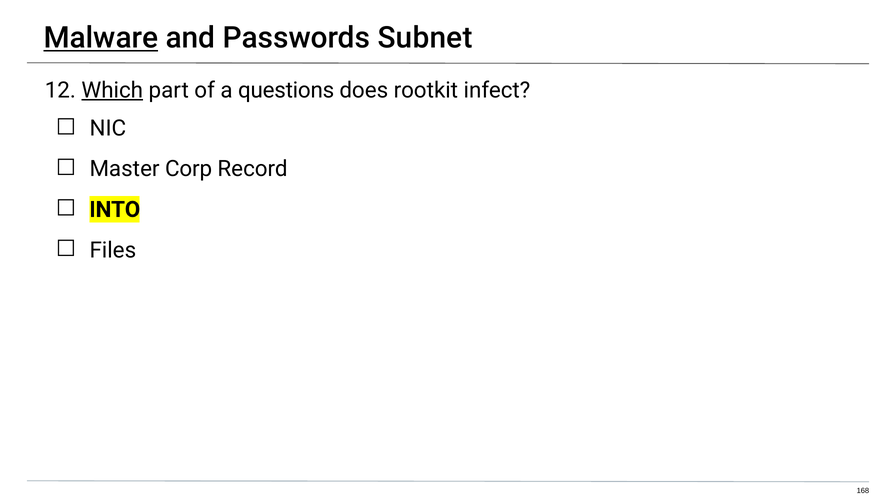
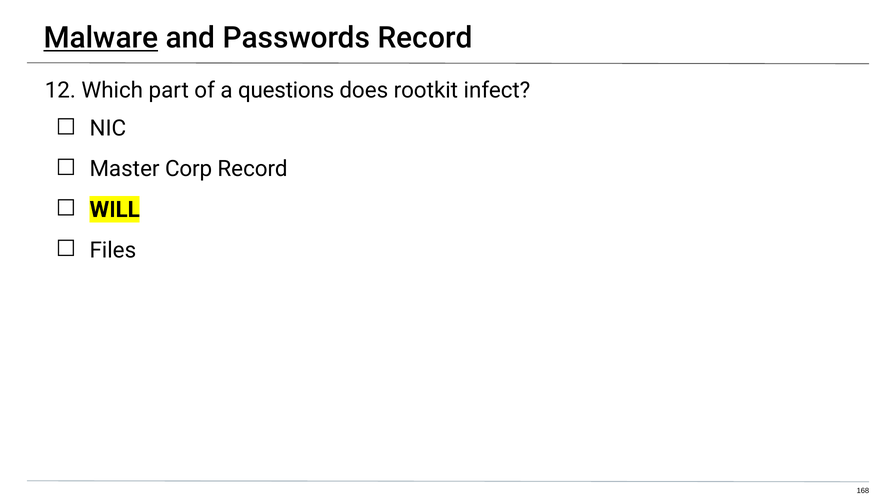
Passwords Subnet: Subnet -> Record (425, 38)
Which underline: present -> none (112, 90)
INTO: INTO -> WILL (115, 210)
